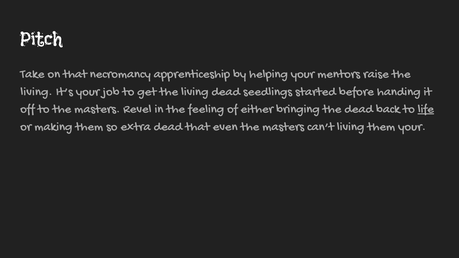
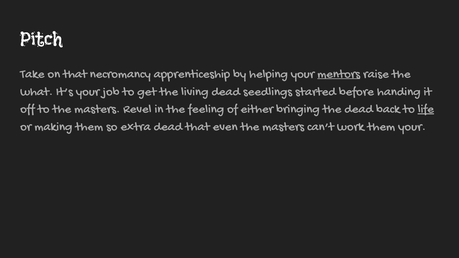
mentors underline: none -> present (339, 73)
living: living -> what (37, 91)
can’t living: living -> work (351, 126)
